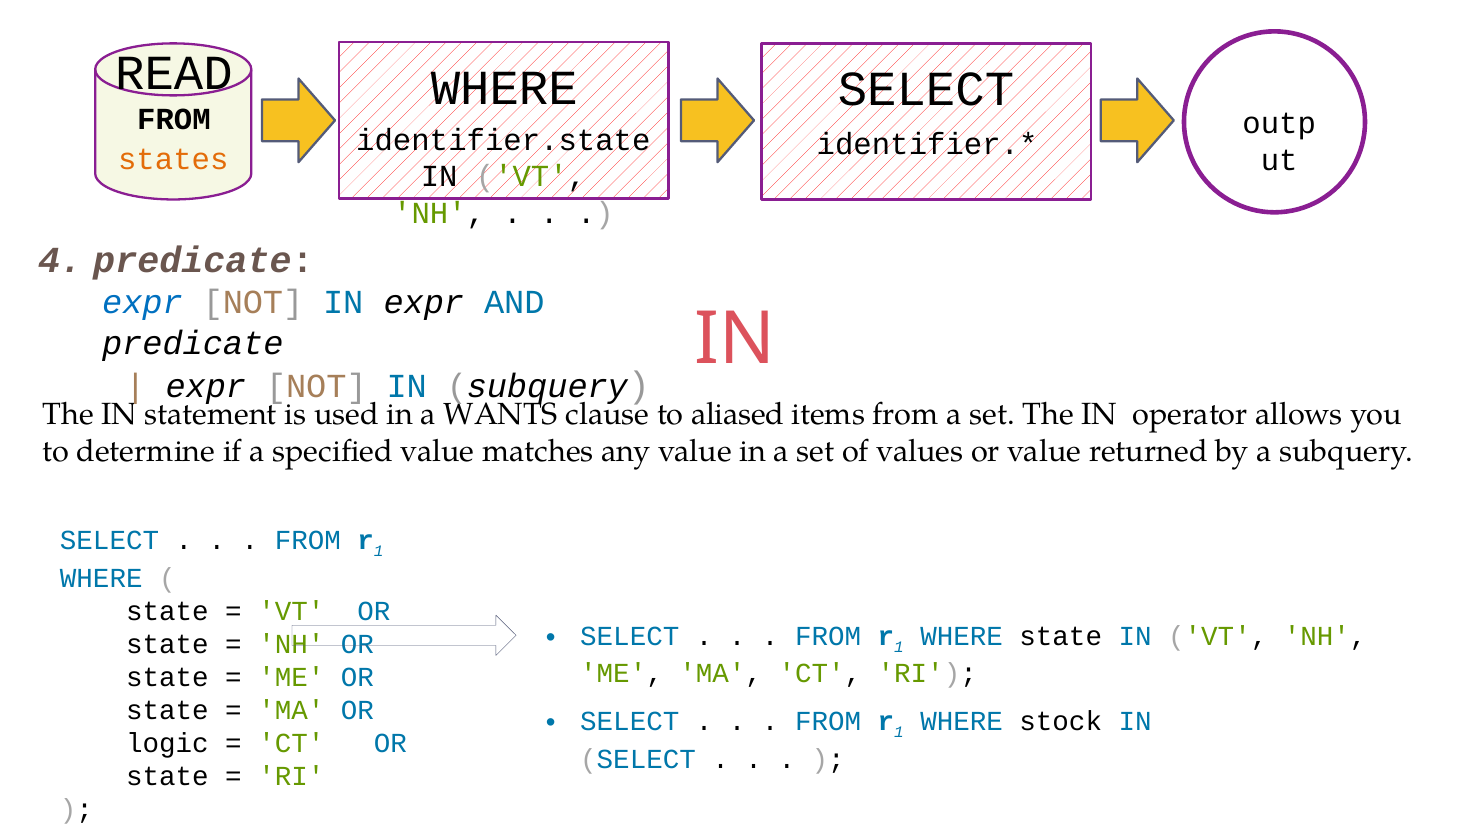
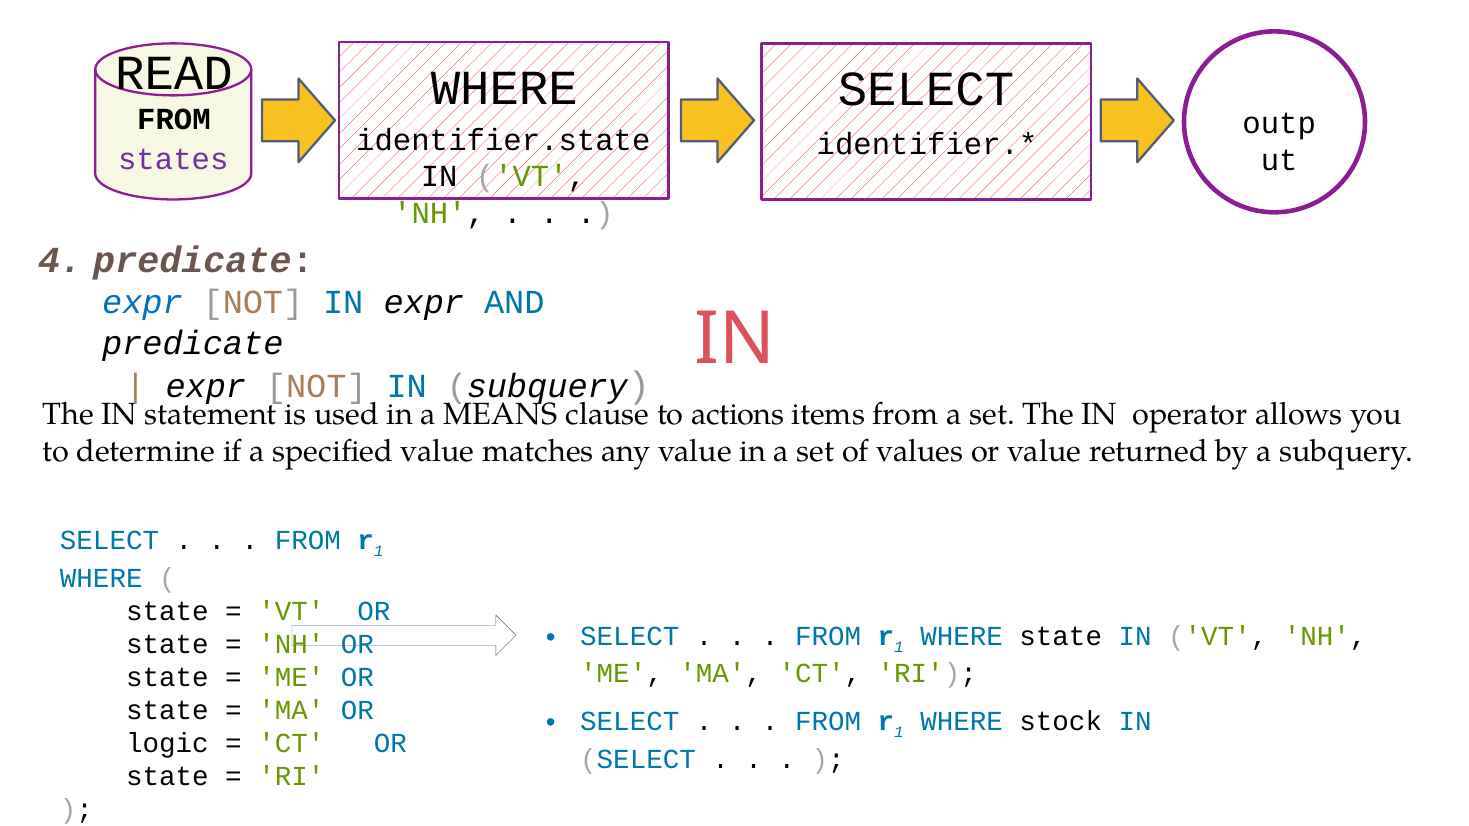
states colour: orange -> purple (173, 160)
WANTS: WANTS -> MEANS (501, 415)
aliased: aliased -> actions (738, 415)
